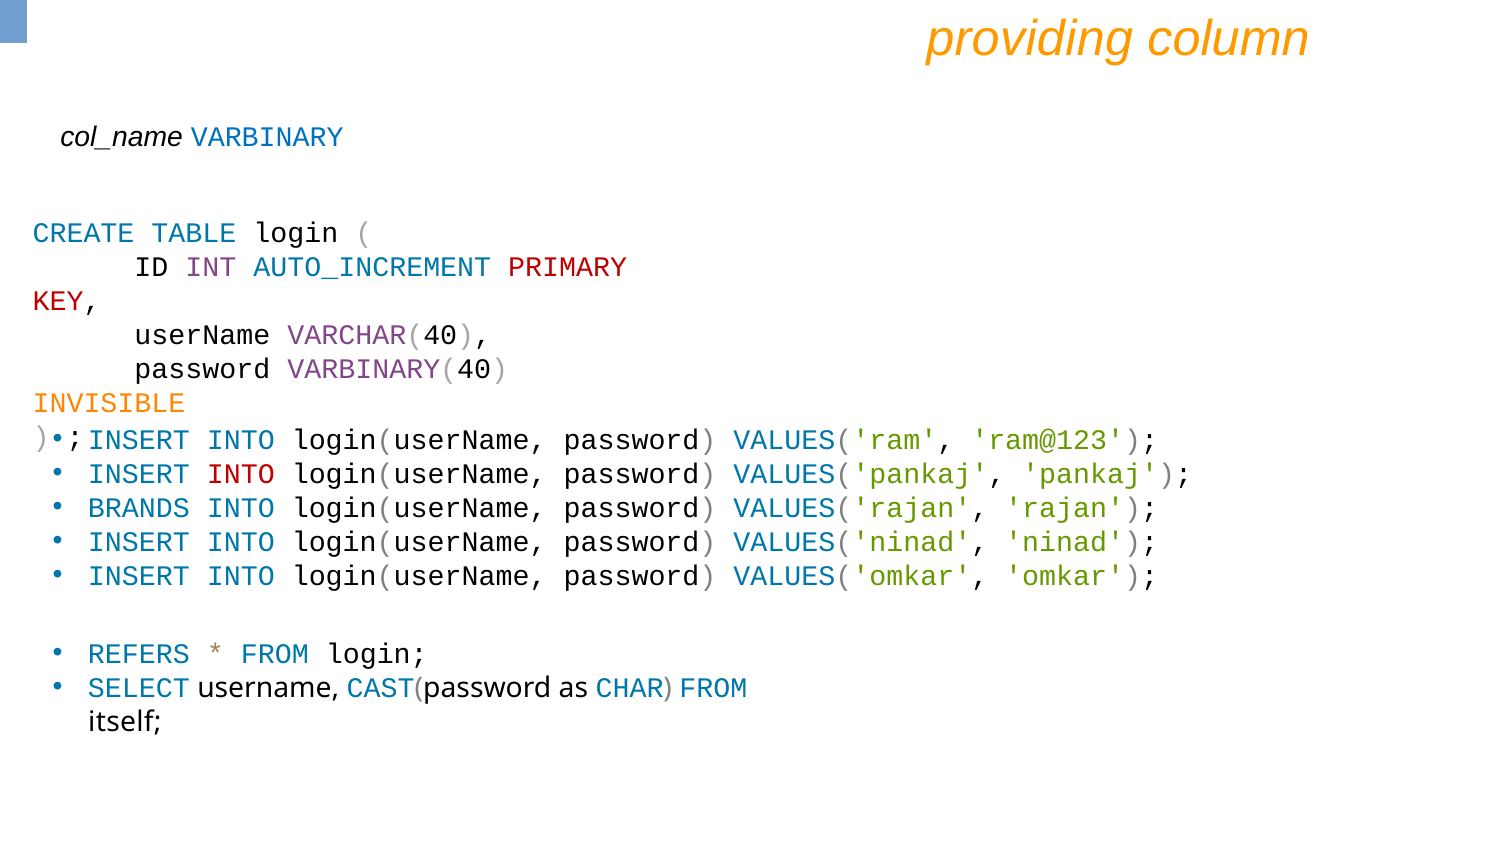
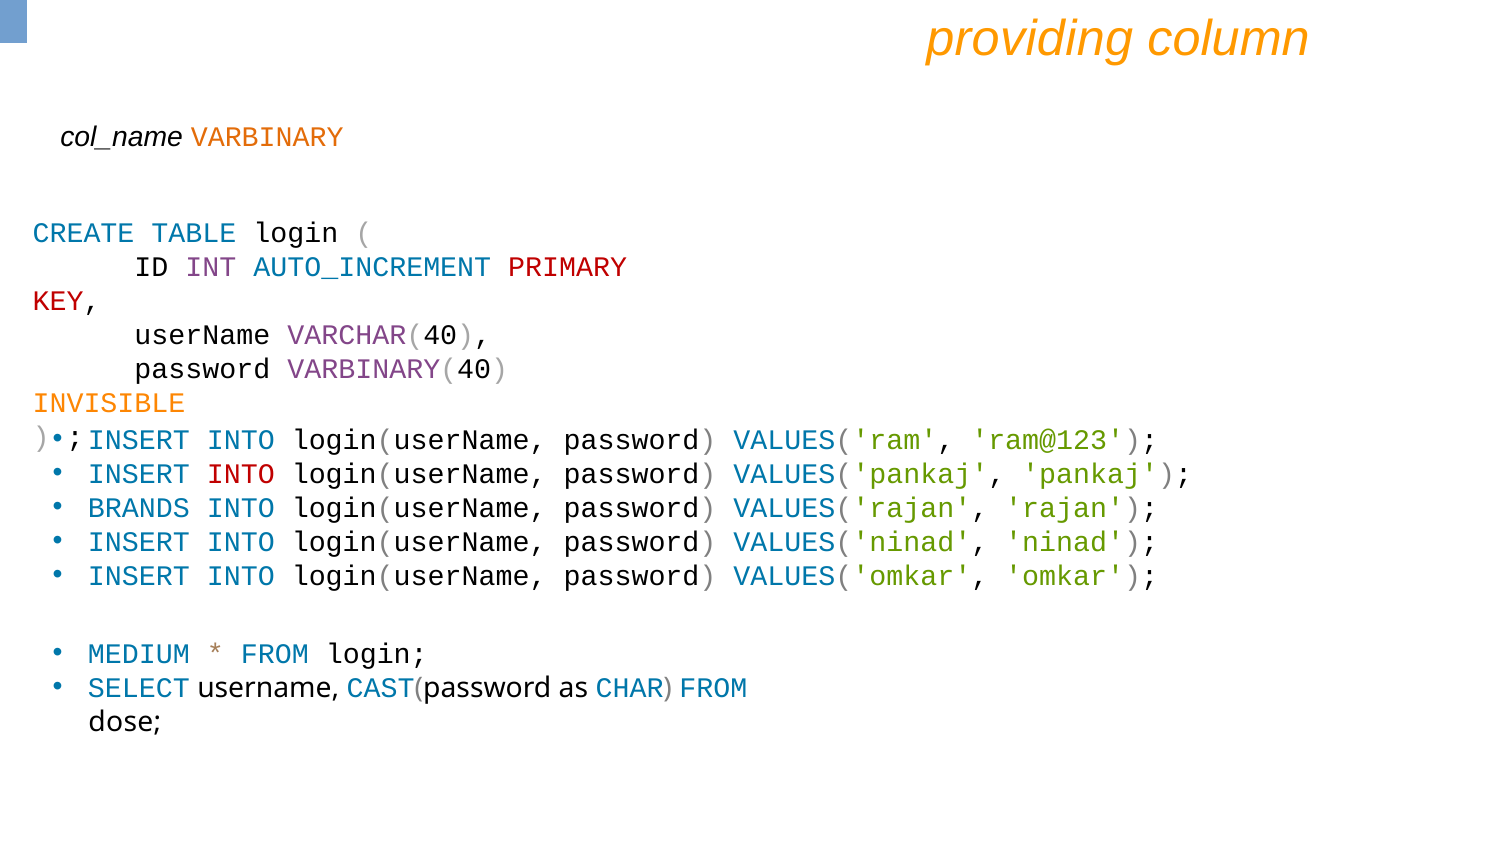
VARBINARY colour: blue -> orange (267, 137)
REFERS: REFERS -> MEDIUM (139, 654)
itself: itself -> dose (125, 722)
